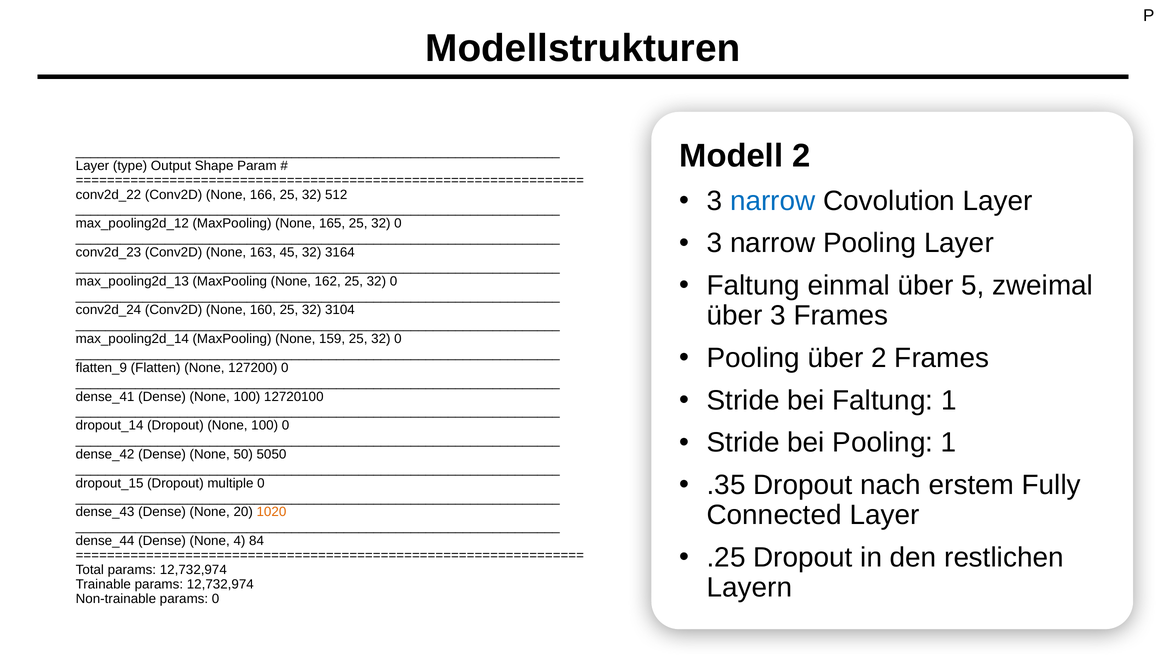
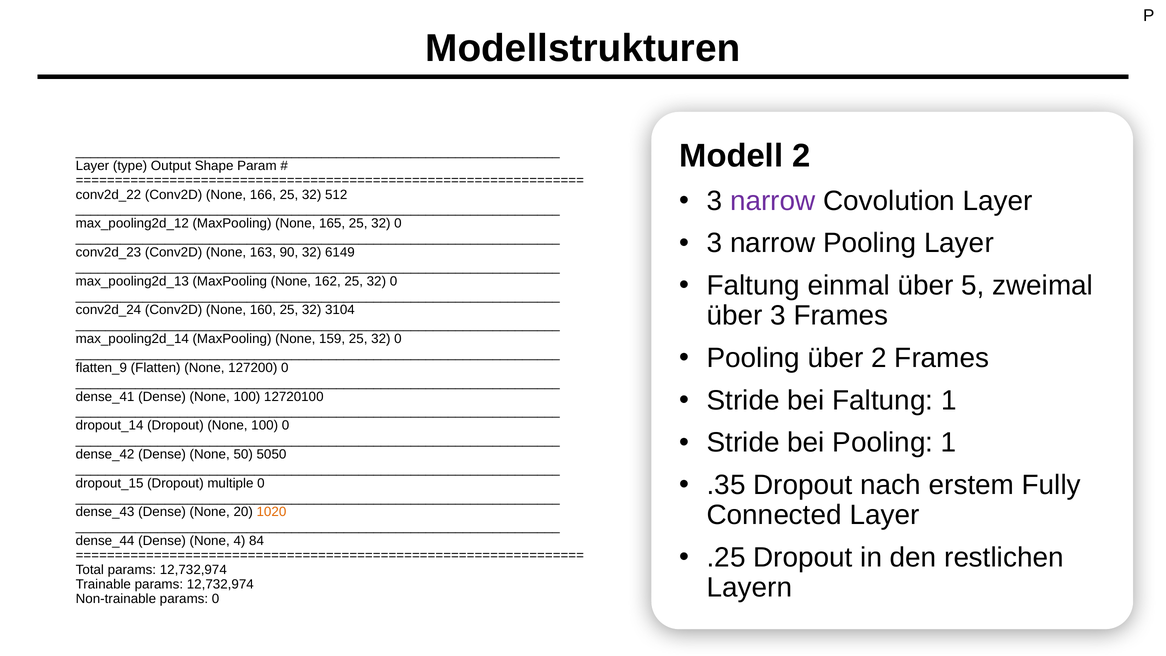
narrow colour: blue -> purple (773, 201)
45: 45 -> 90 (289, 252)
3164: 3164 -> 6149 (340, 252)
